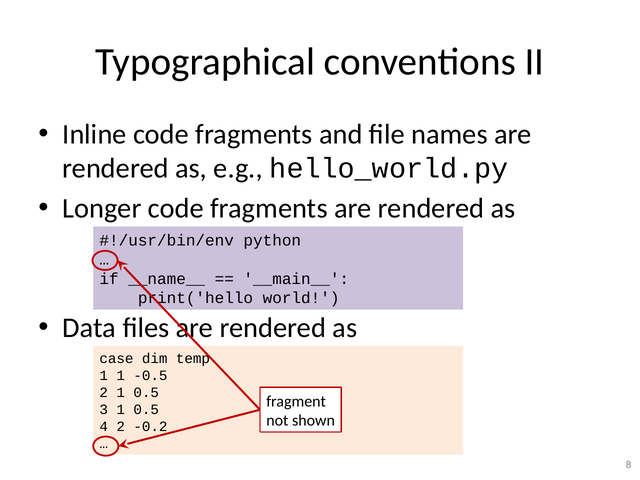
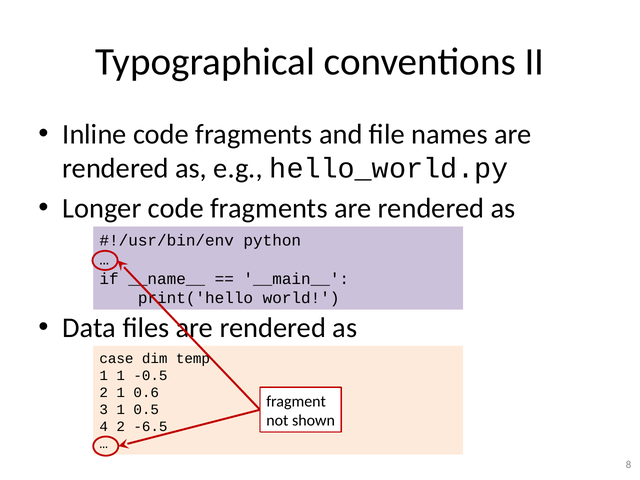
2 1 0.5: 0.5 -> 0.6 (146, 393)
-0.2: -0.2 -> -6.5 (150, 427)
